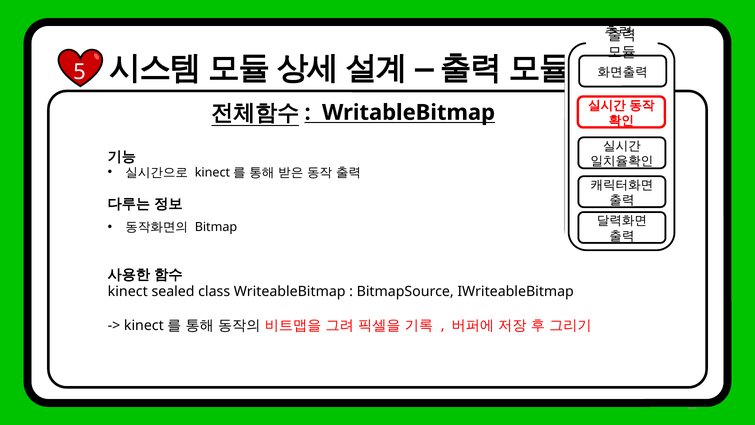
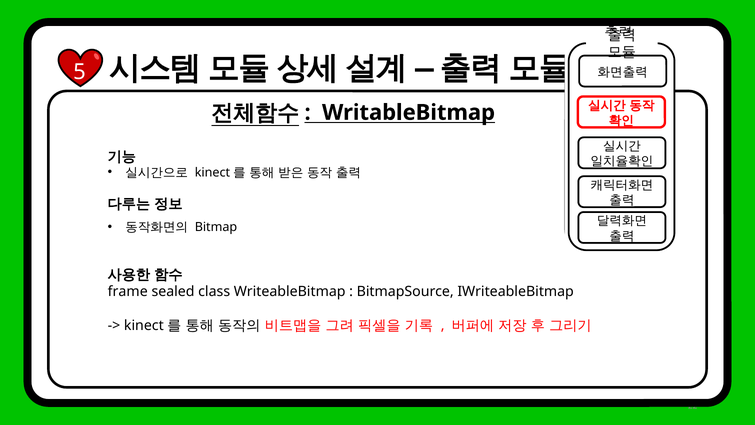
kinect: kinect -> frame (128, 291)
